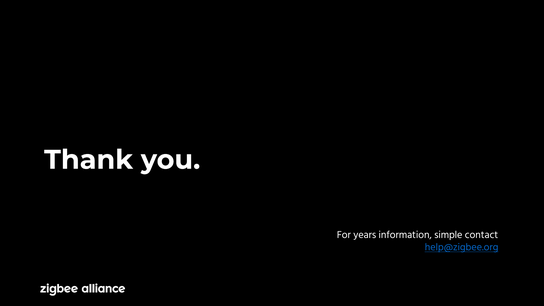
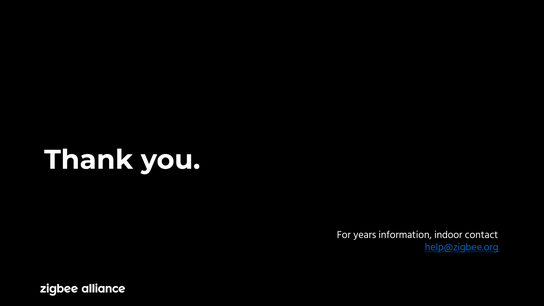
simple: simple -> indoor (448, 235)
